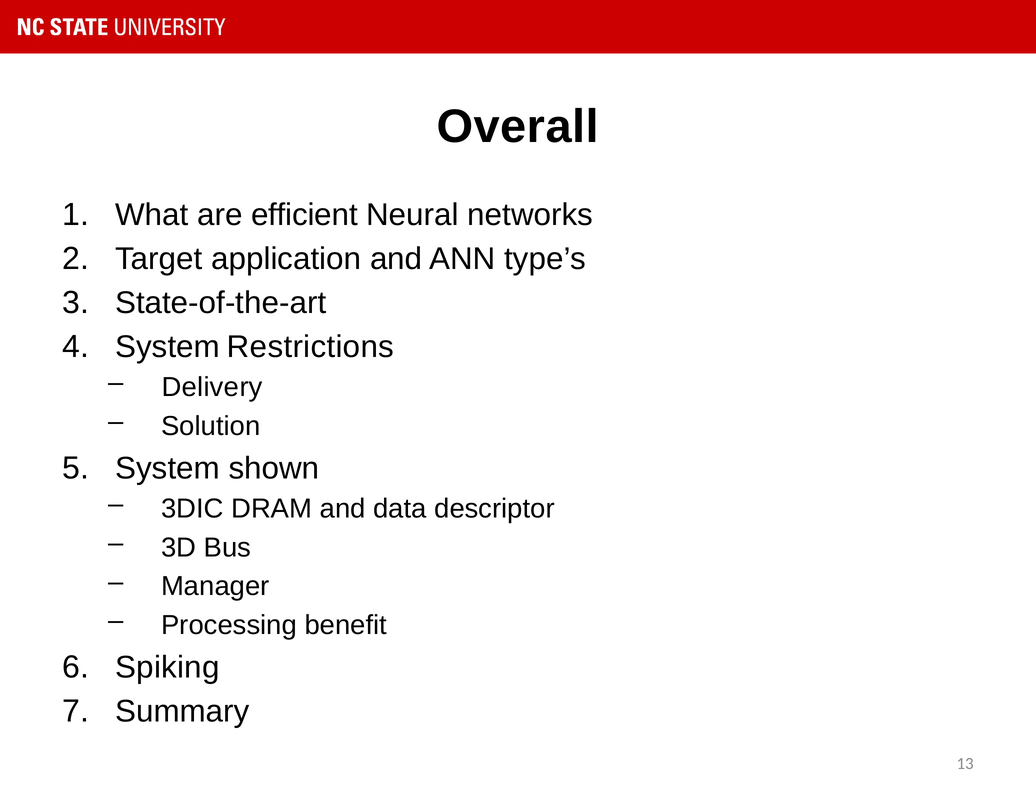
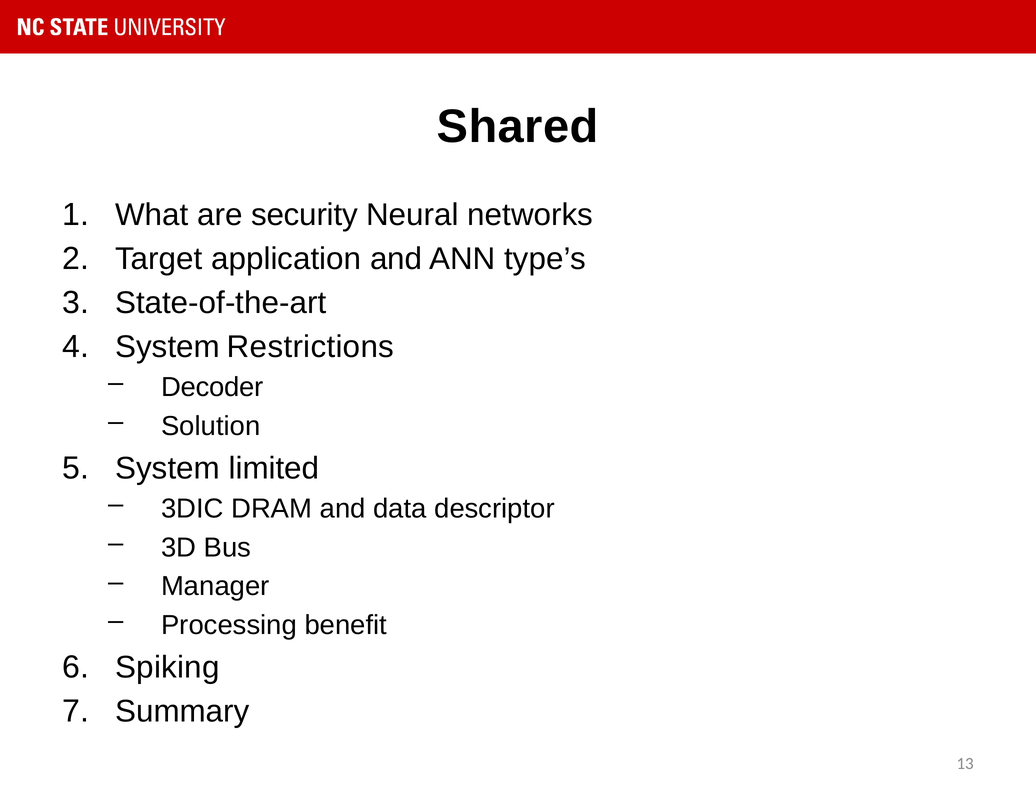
Overall: Overall -> Shared (518, 127)
efficient: efficient -> security (304, 215)
Delivery: Delivery -> Decoder (212, 387)
shown: shown -> limited (274, 469)
